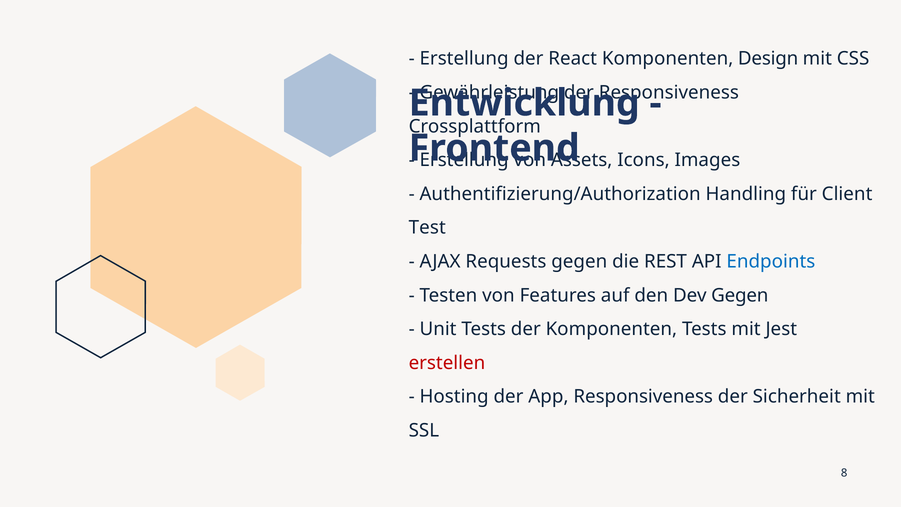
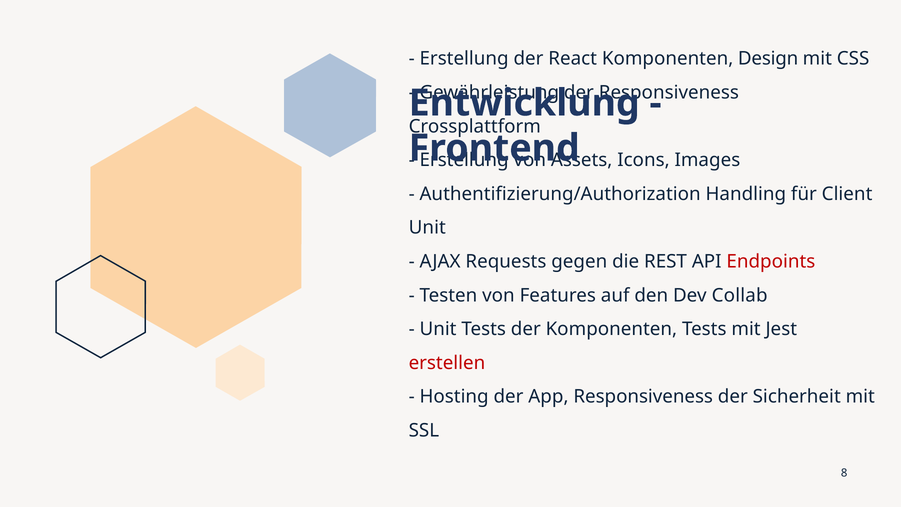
Test: Test -> Unit (427, 228)
Endpoints colour: blue -> red (771, 261)
Dev Gegen: Gegen -> Collab (740, 295)
